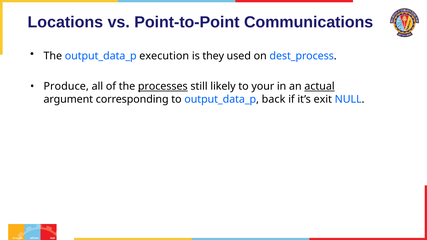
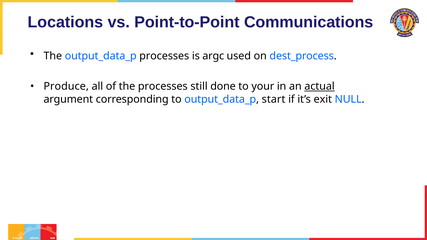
output_data_p execution: execution -> processes (164, 56)
they: they -> argc (213, 56)
processes underline: present -> none (163, 86)
likely: likely -> done (223, 86)
back: back -> start (274, 99)
